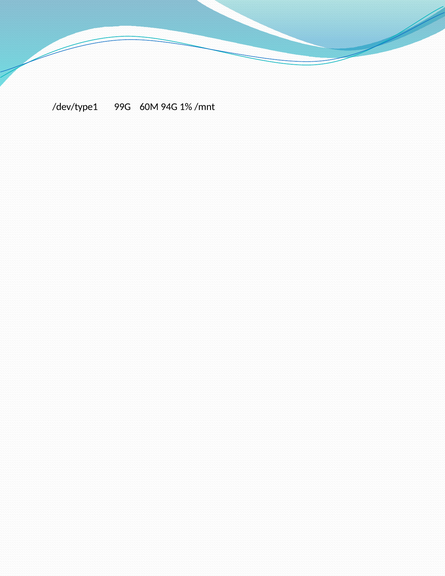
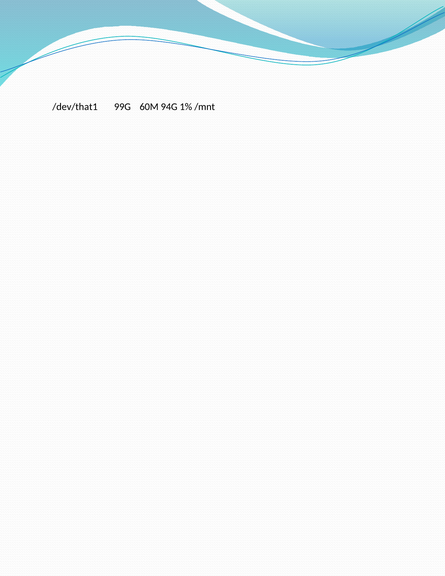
/dev/type1: /dev/type1 -> /dev/that1 (75, 107)
